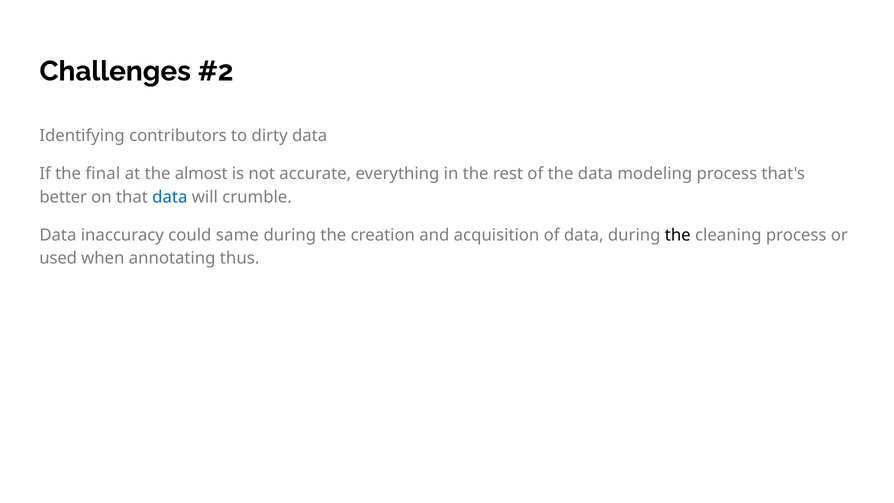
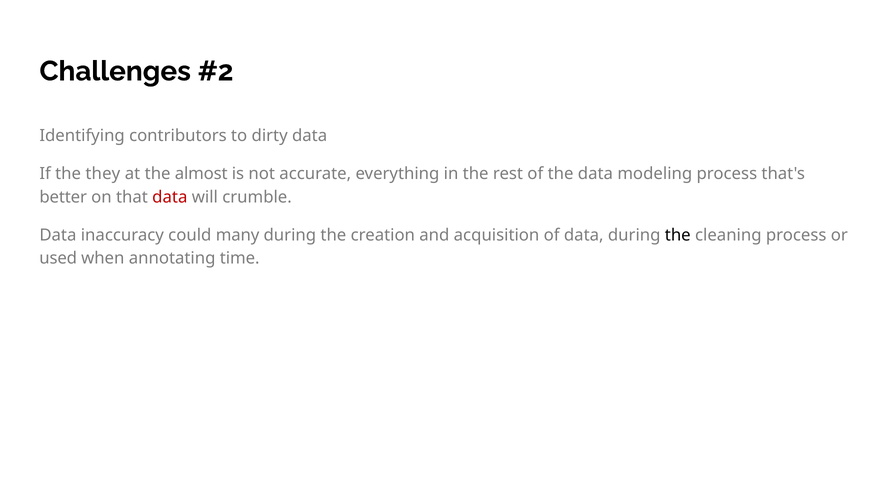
final: final -> they (103, 174)
data colour: blue -> red (170, 197)
same: same -> many (238, 235)
thus: thus -> time (240, 258)
